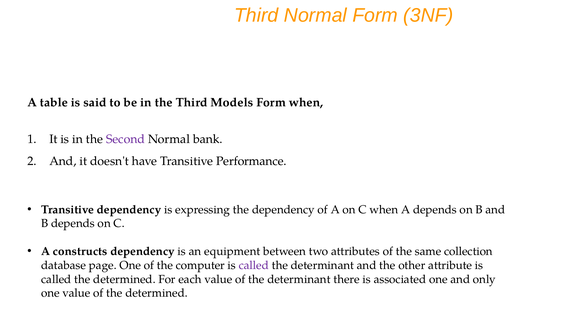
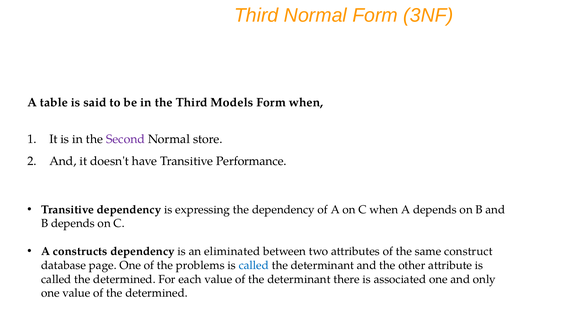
bank: bank -> store (208, 139)
equipment: equipment -> eliminated (232, 251)
collection: collection -> construct (468, 251)
computer: computer -> problems (200, 265)
called colour: purple -> blue (254, 265)
